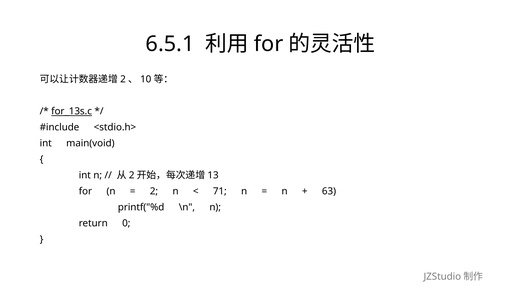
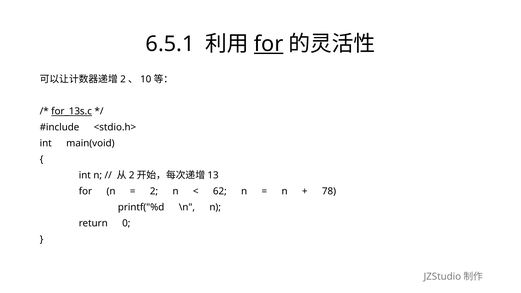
for underline: none -> present (269, 44)
71: 71 -> 62 (220, 191)
63: 63 -> 78 (329, 191)
